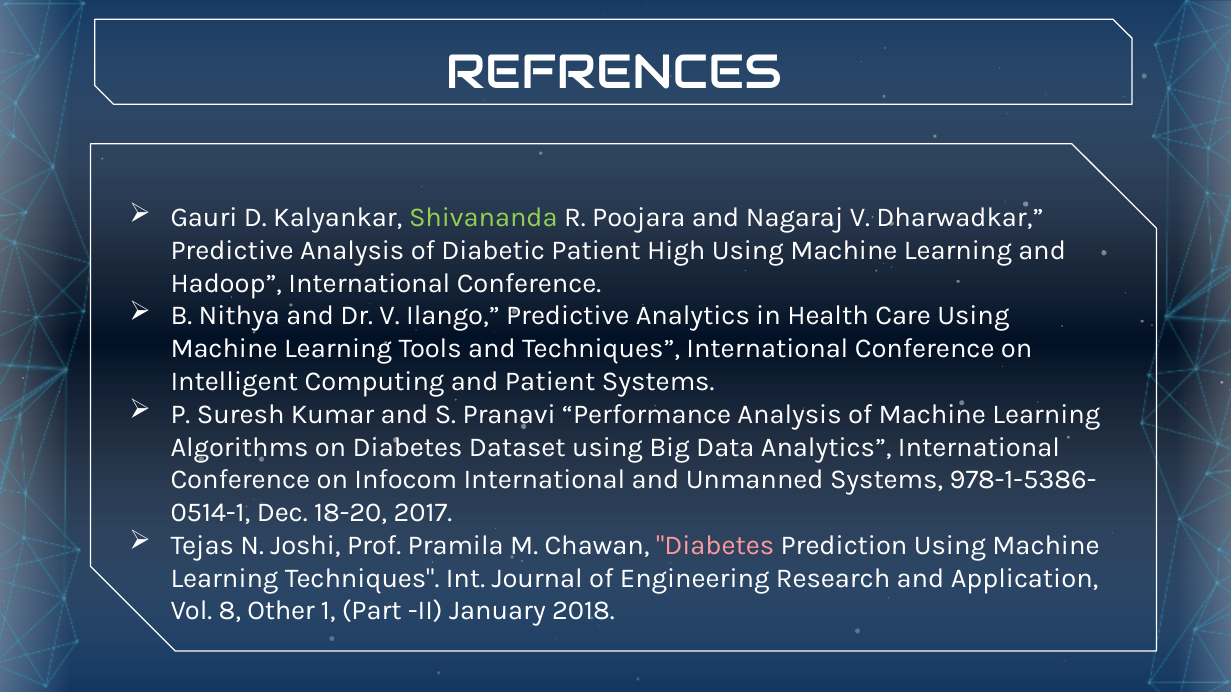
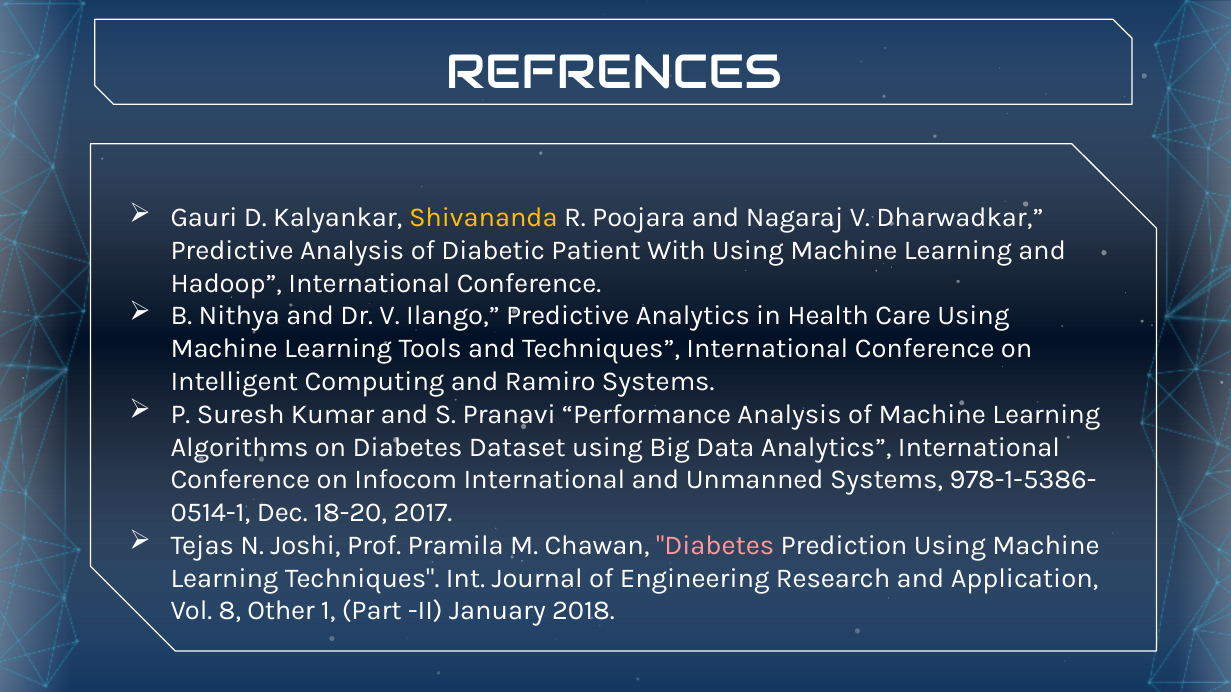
Shivananda colour: light green -> yellow (483, 218)
High: High -> With (676, 250)
and Patient: Patient -> Ramiro (550, 382)
